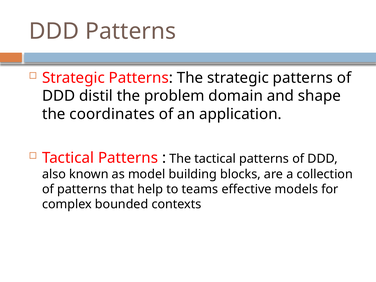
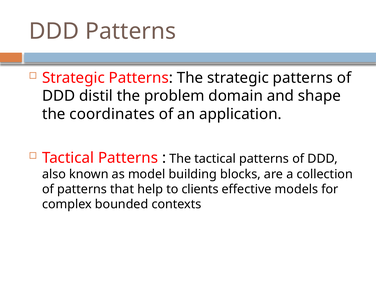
teams: teams -> clients (200, 189)
